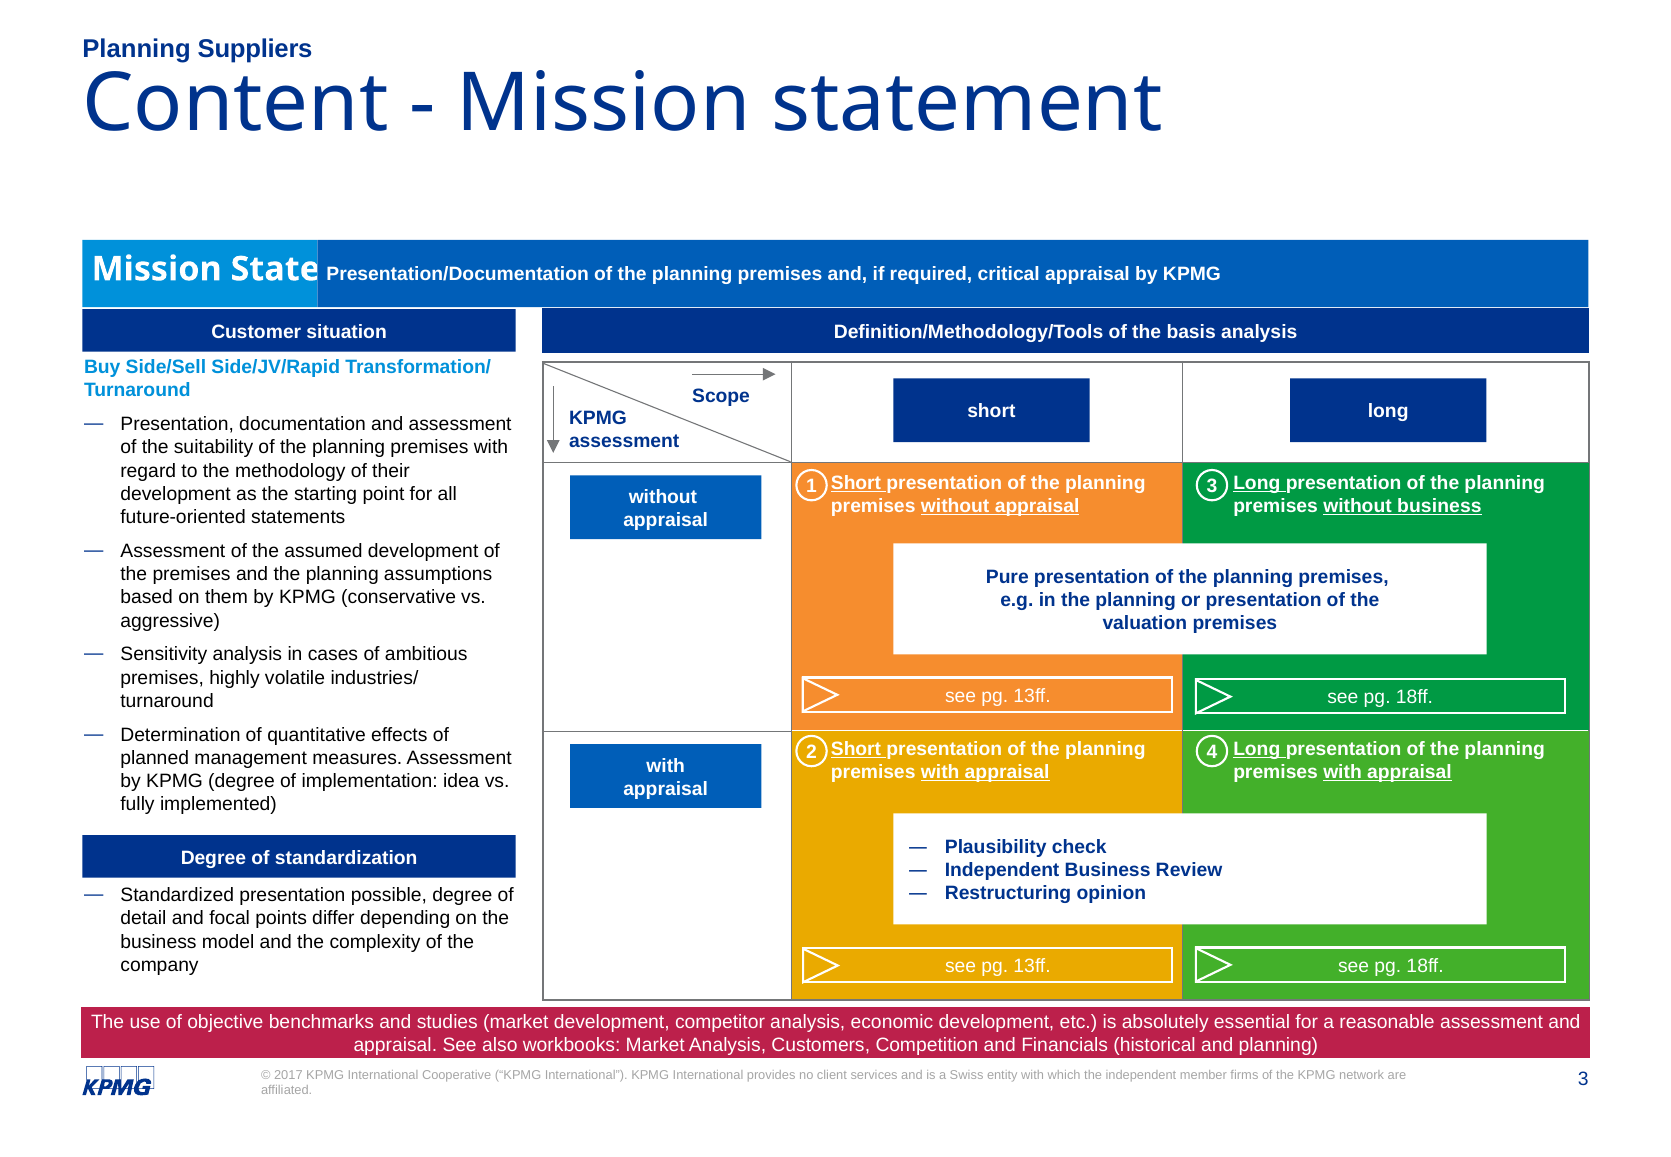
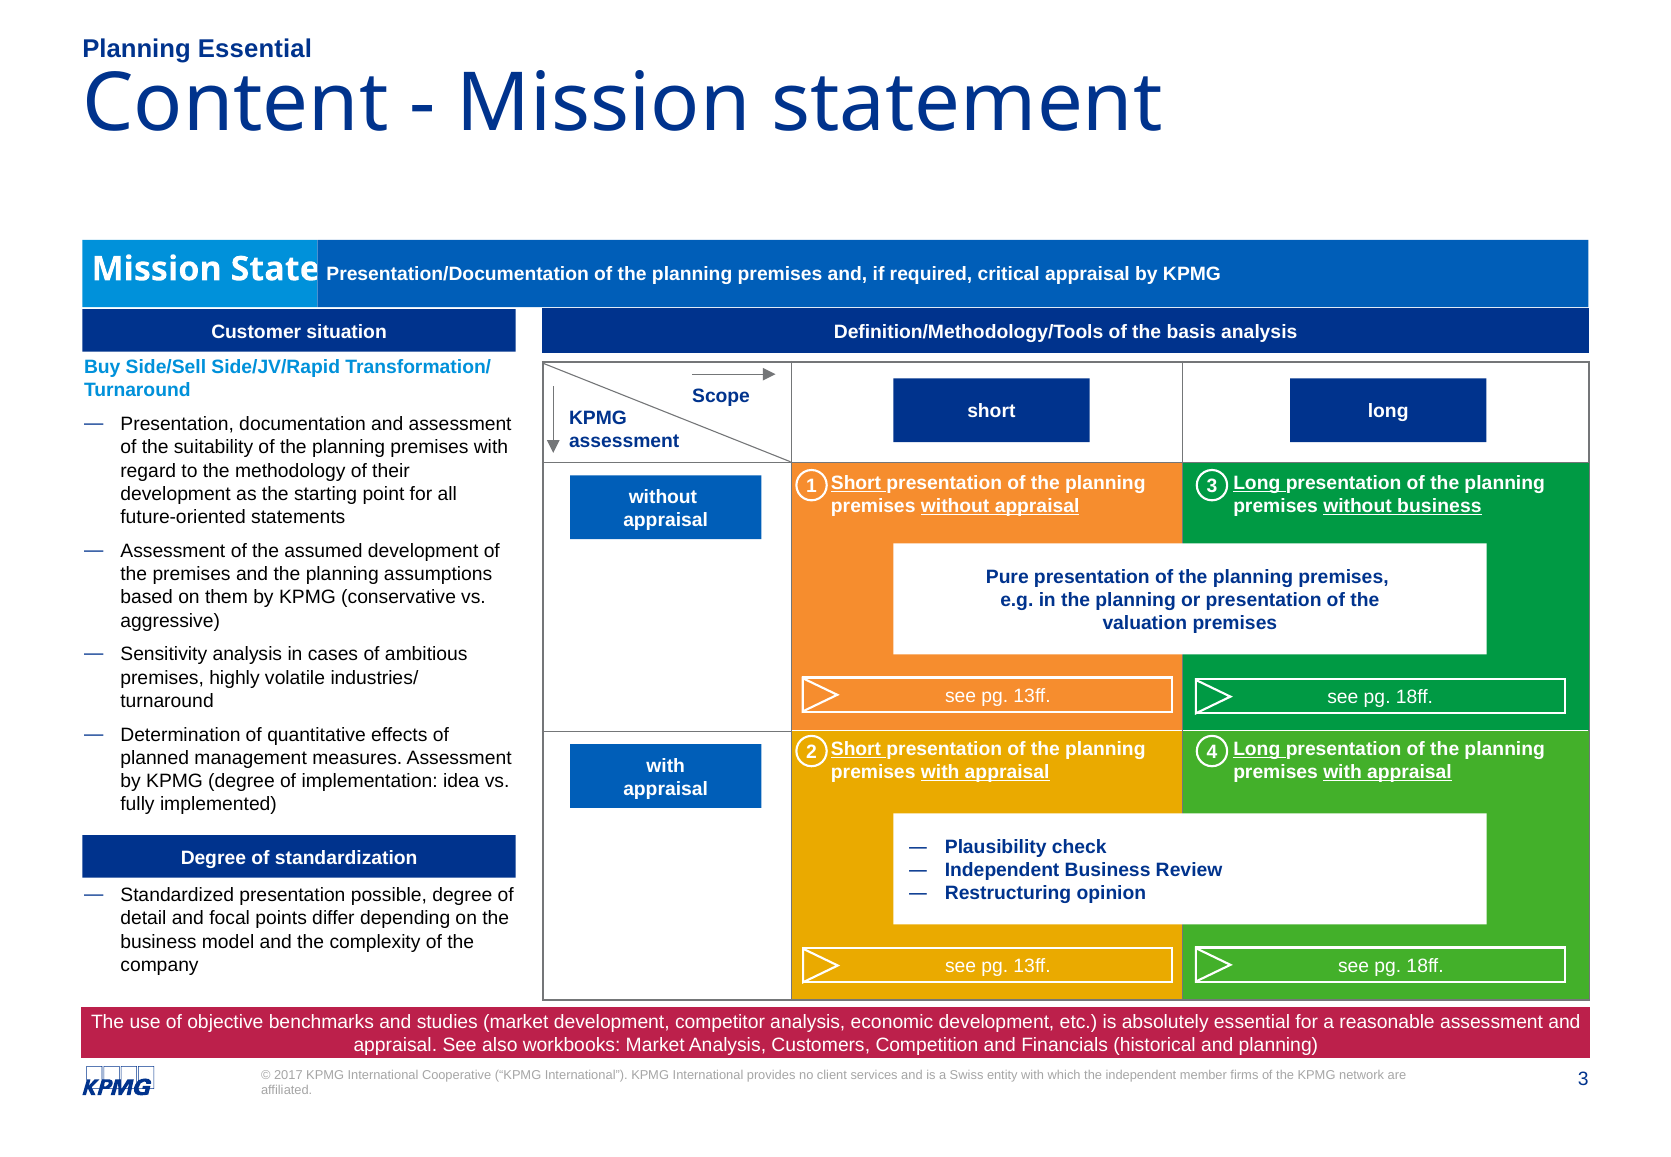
Planning Suppliers: Suppliers -> Essential (255, 49)
